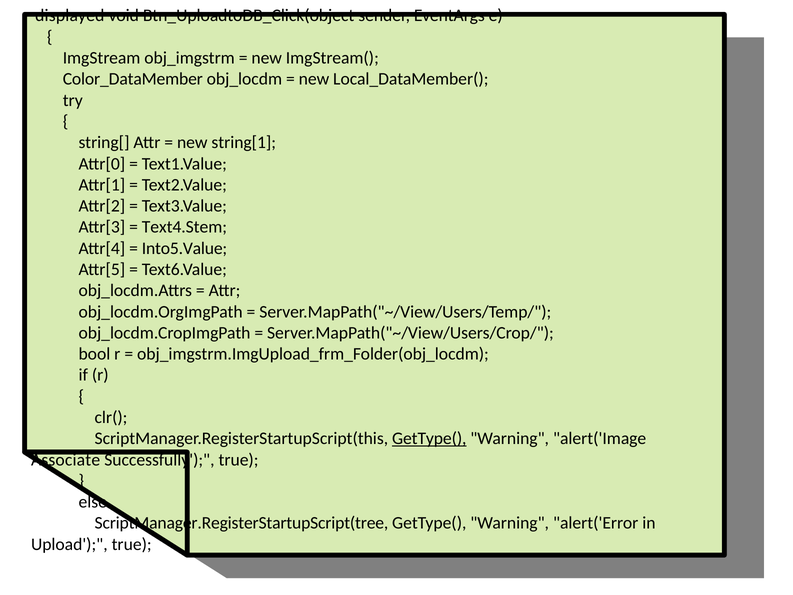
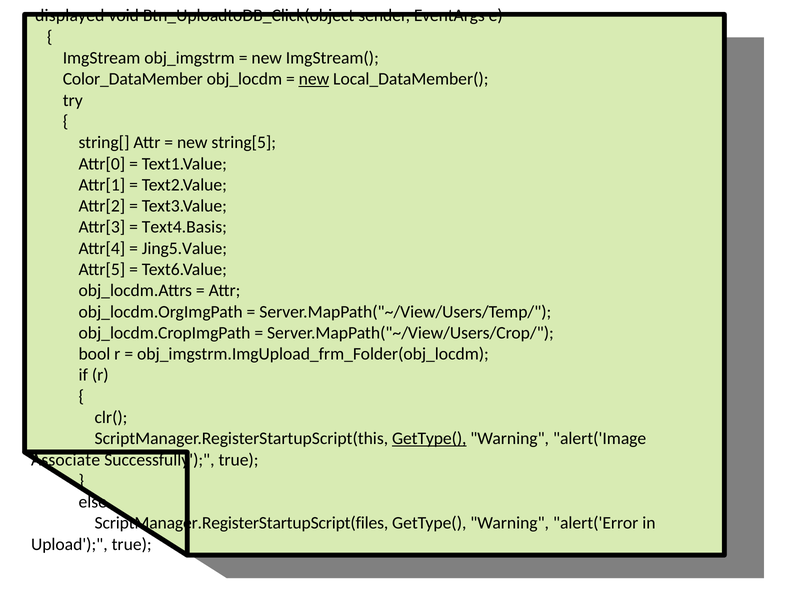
new underline: none -> present (314, 79)
string[1: string[1 -> string[5 (244, 142)
Text4.Stem: Text4.Stem -> Text4.Basis (184, 227)
Into5.Value: Into5.Value -> Jing5.Value (184, 248)
ScriptManager.RegisterStartupScript(tree: ScriptManager.RegisterStartupScript(tree -> ScriptManager.RegisterStartupScript(files (241, 523)
